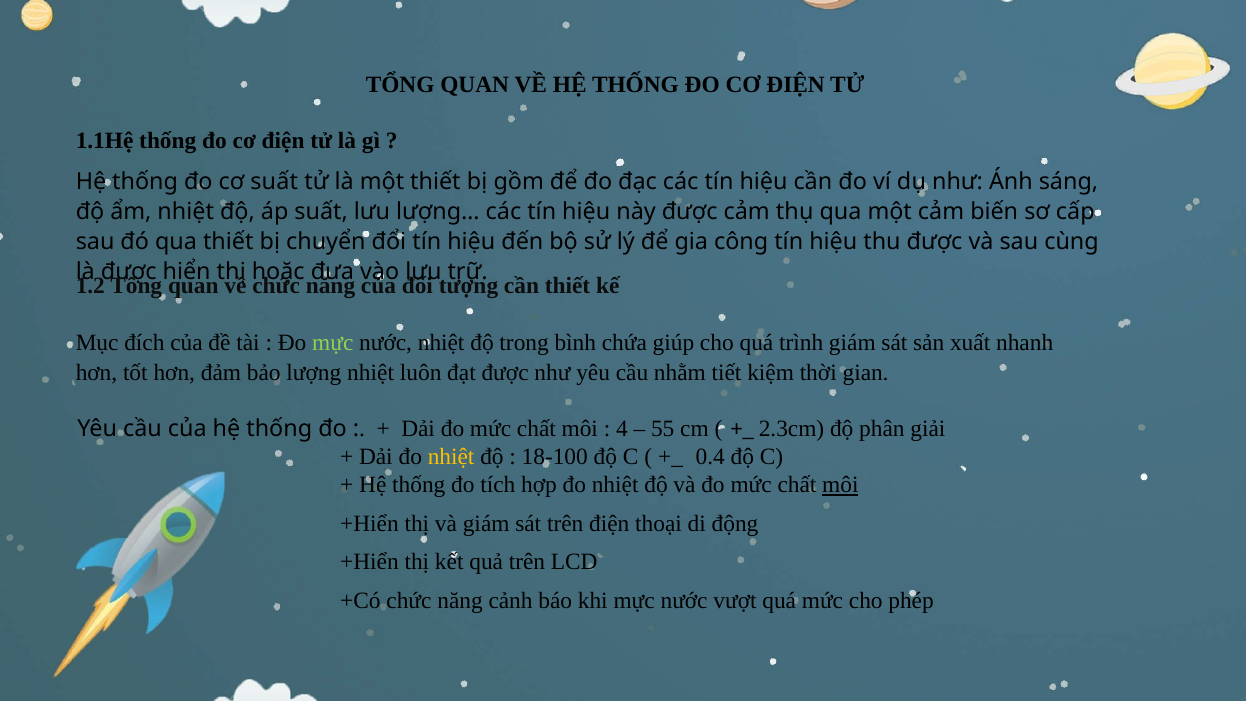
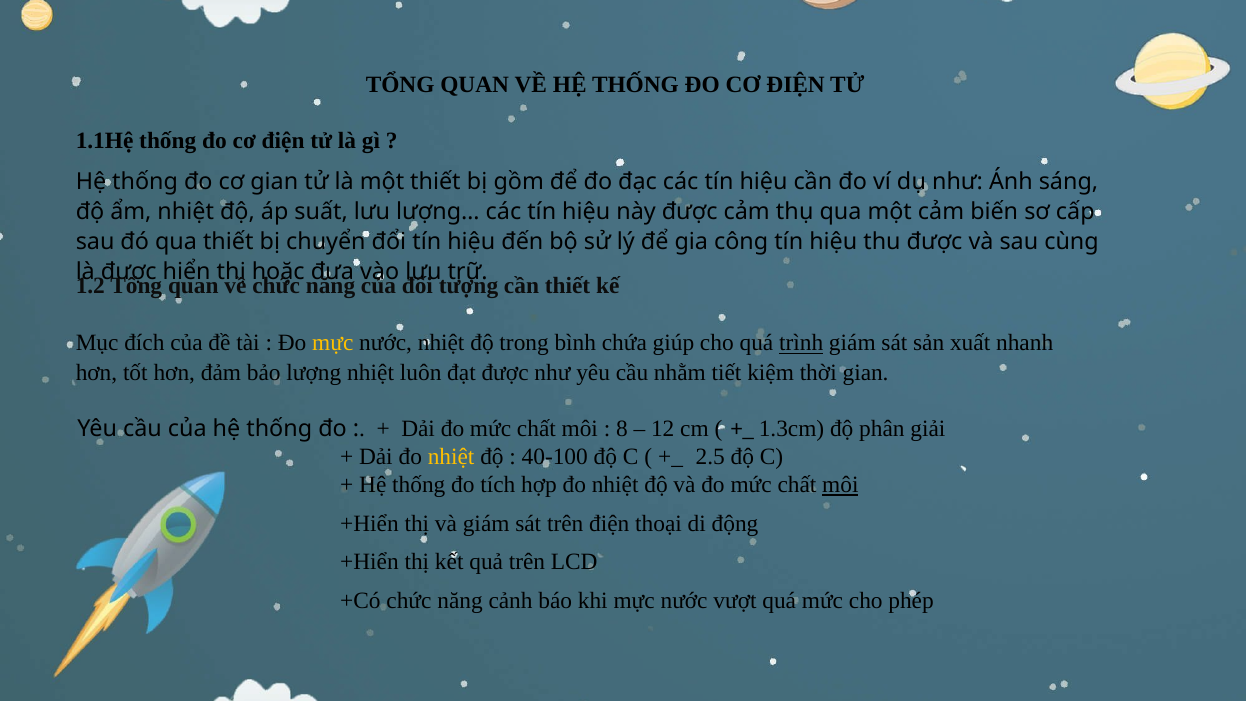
cơ suất: suất -> gian (274, 181)
mực colour: light green -> yellow (333, 343)
trình underline: none -> present (801, 343)
4: 4 -> 8 (622, 429)
55: 55 -> 12 (663, 429)
2.3cm: 2.3cm -> 1.3cm (791, 429)
18-100: 18-100 -> 40-100 (555, 457)
0.4: 0.4 -> 2.5 (710, 457)
